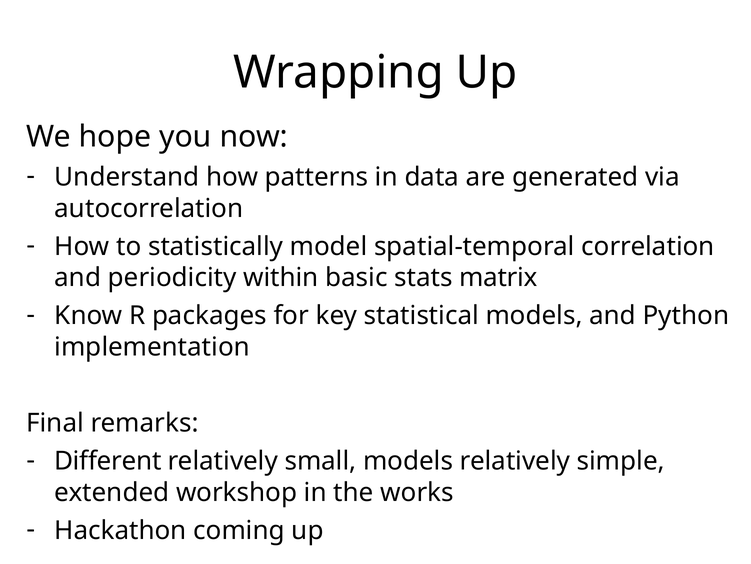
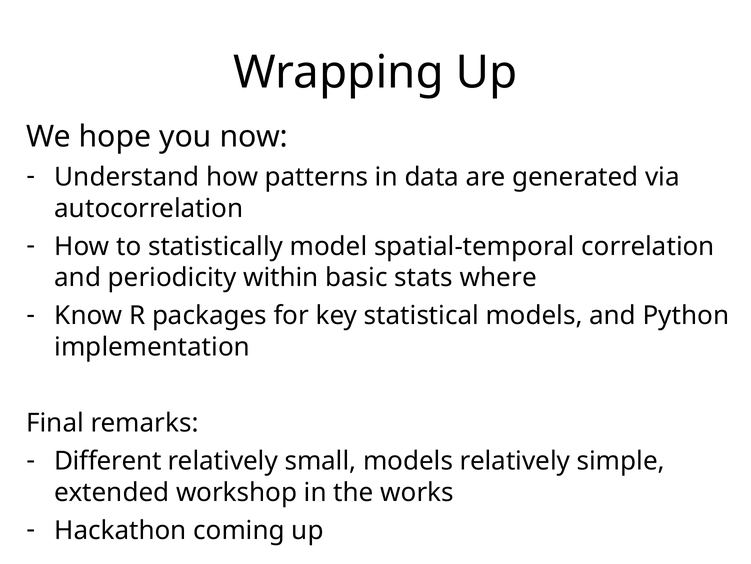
matrix: matrix -> where (498, 277)
